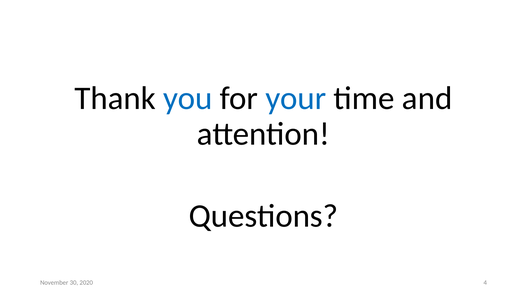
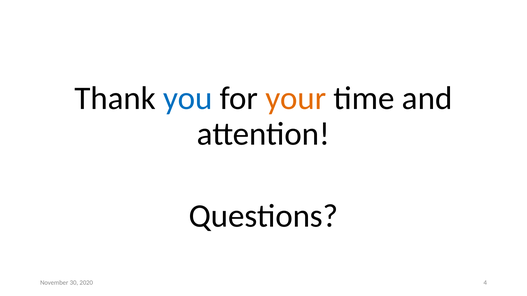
your colour: blue -> orange (296, 98)
